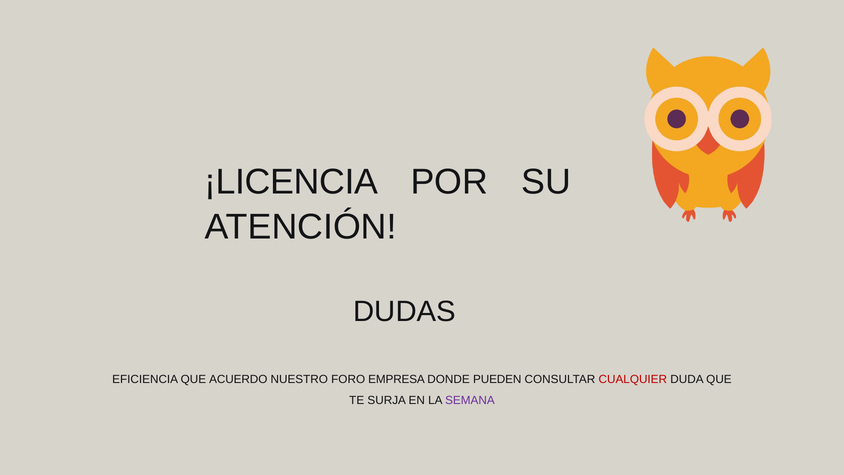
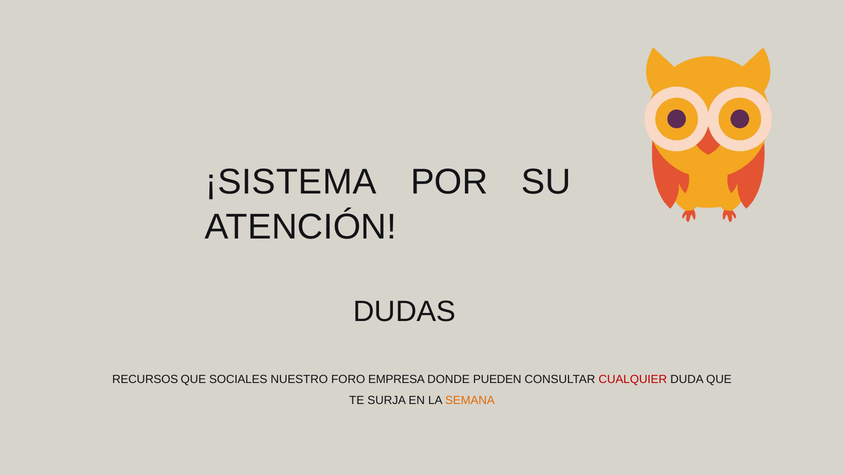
¡LICENCIA: ¡LICENCIA -> ¡SISTEMA (291, 182)
EFICIENCIA: EFICIENCIA -> RECURSOS (145, 379)
ACUERDO: ACUERDO -> SOCIALES (238, 379)
SEMANA colour: purple -> orange (470, 400)
